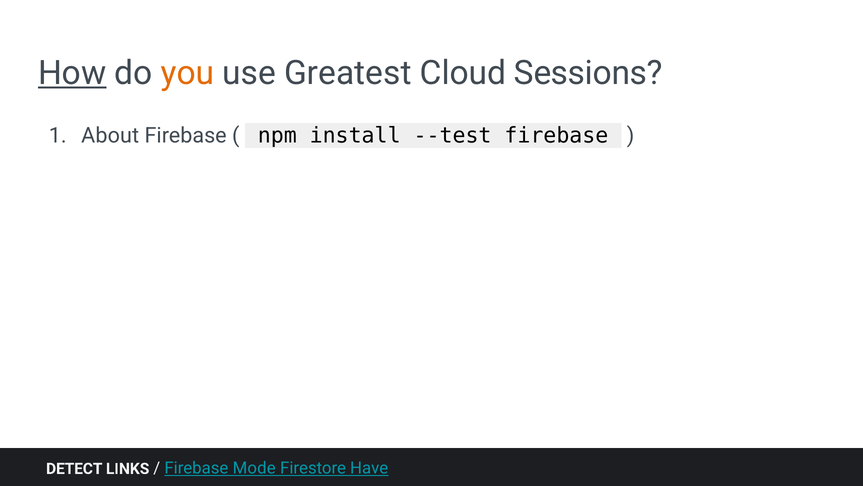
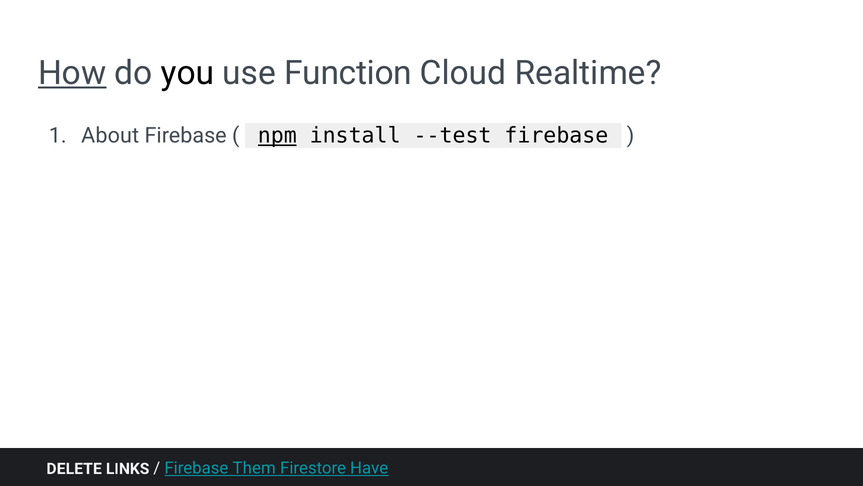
you colour: orange -> black (188, 73)
Greatest: Greatest -> Function (348, 73)
Sessions: Sessions -> Realtime (588, 73)
npm underline: none -> present (277, 136)
DETECT: DETECT -> DELETE (74, 468)
Mode: Mode -> Them (254, 468)
